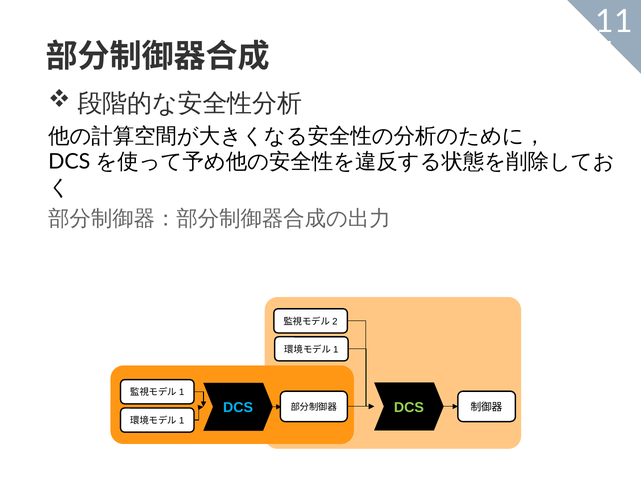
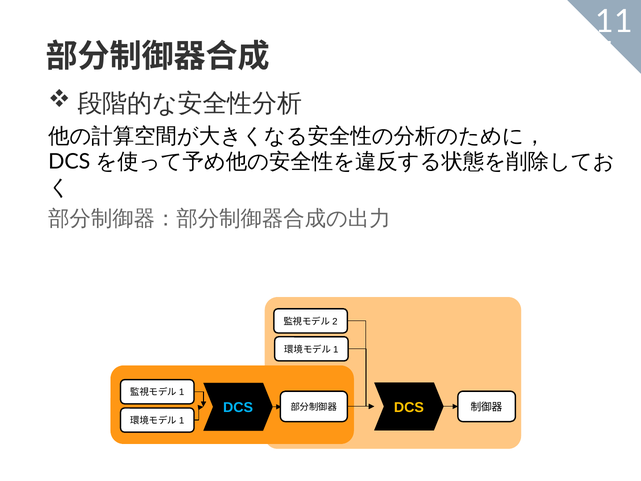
DCS colour: light green -> yellow (409, 407)
